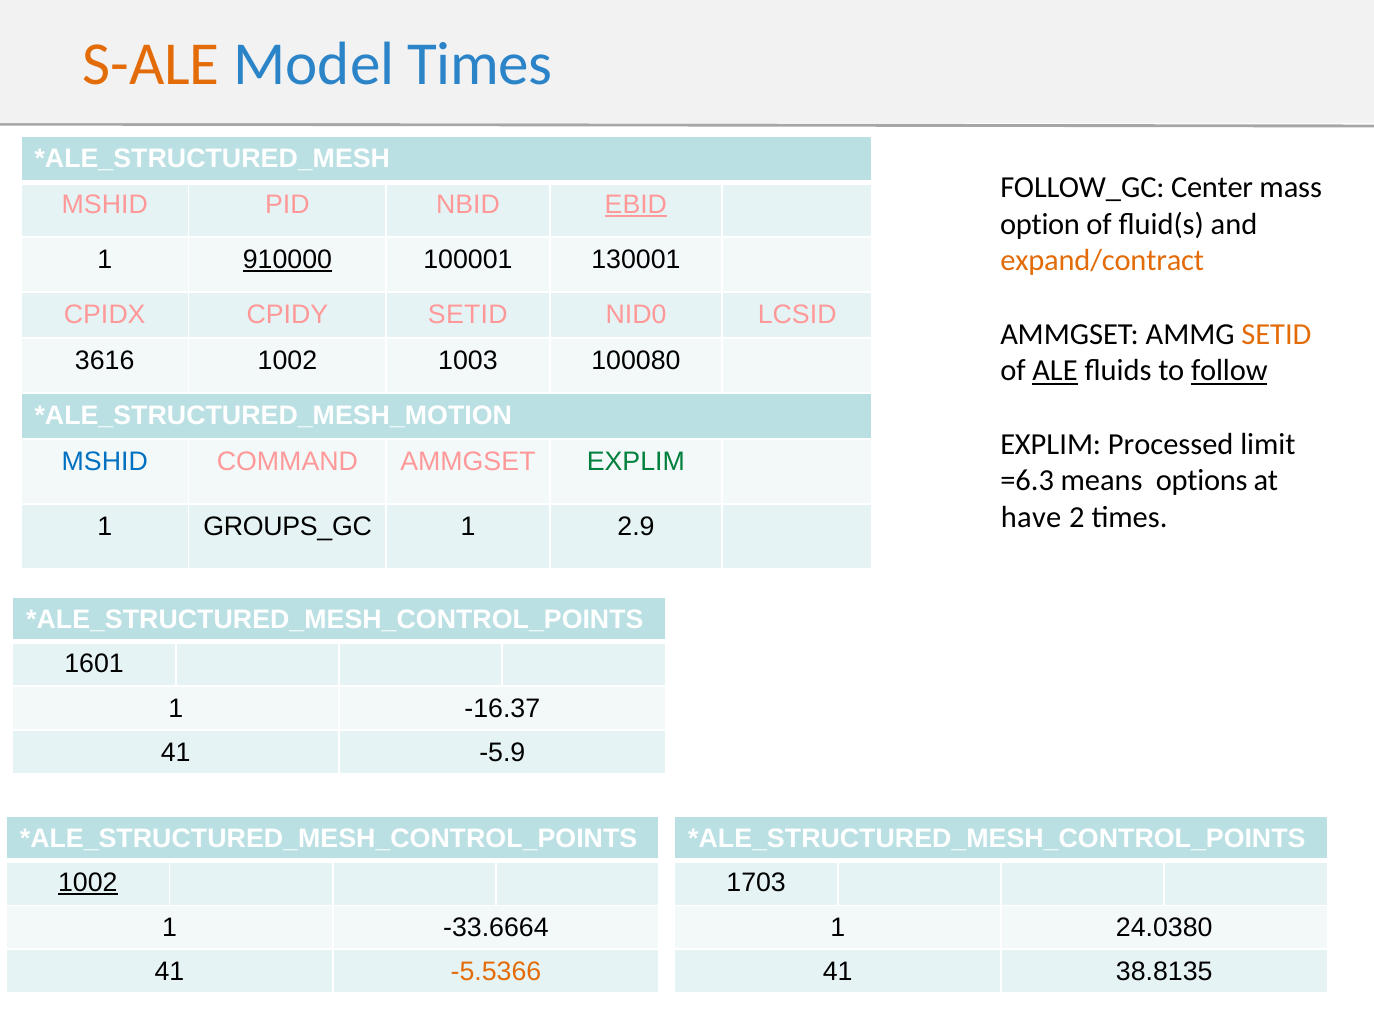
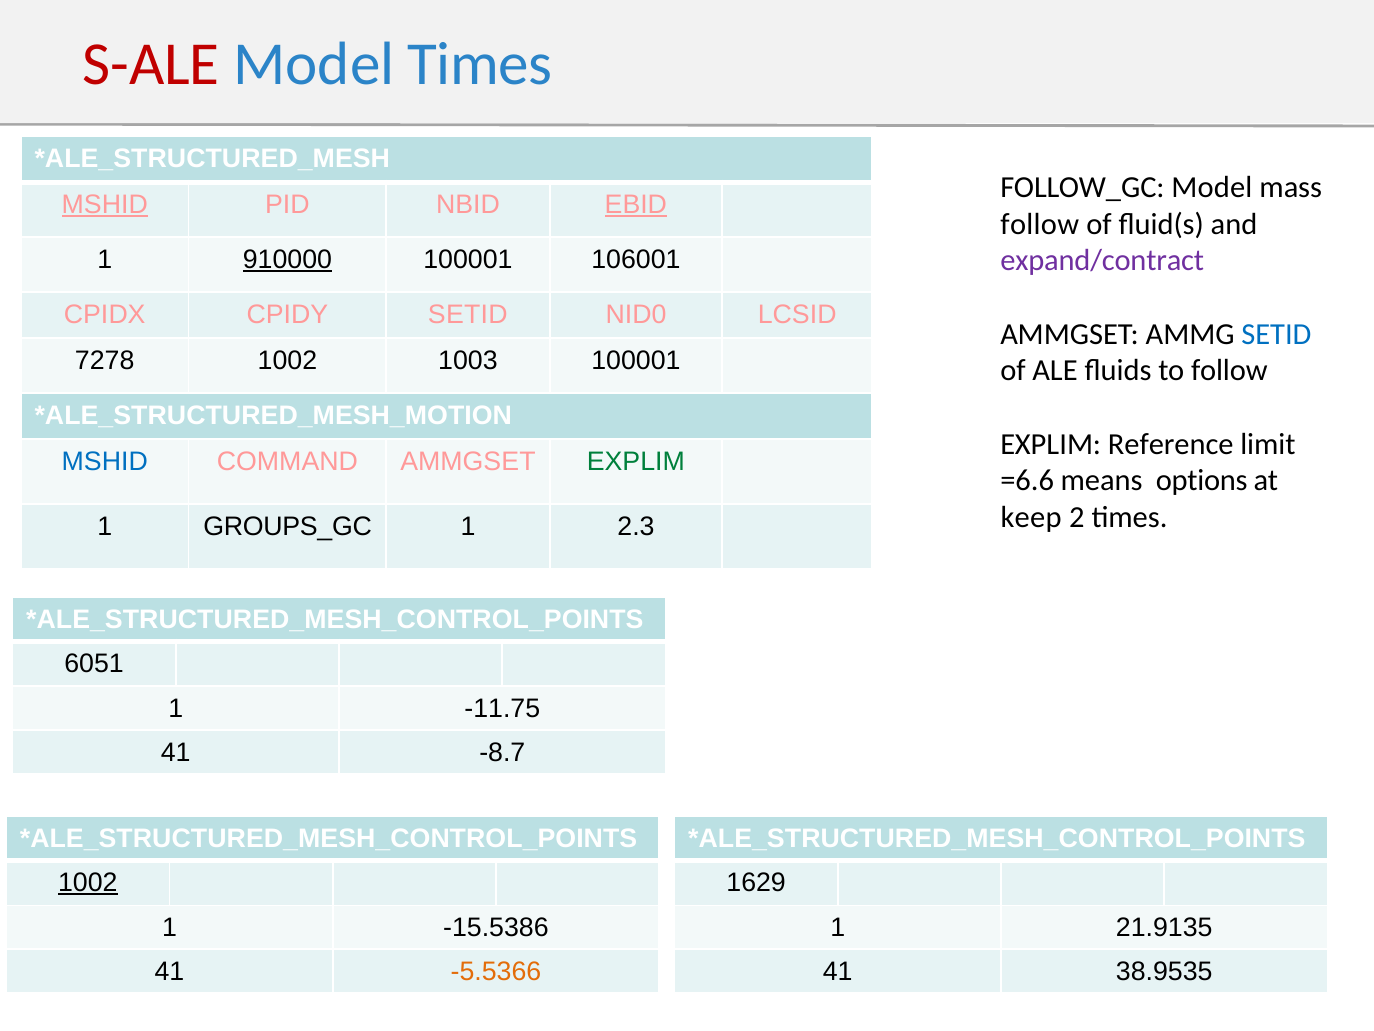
S-ALE colour: orange -> red (151, 64)
FOLLOW_GC Center: Center -> Model (1212, 187)
MSHID underline: none -> present (105, 204)
option: option -> follow (1040, 224)
130001: 130001 -> 106001 (636, 259)
expand/contract colour: orange -> purple (1102, 261)
SETID colour: orange -> blue (1276, 334)
3616: 3616 -> 7278 (105, 360)
1003 100080: 100080 -> 100001 (636, 360)
ALE underline: present -> none (1055, 371)
follow underline: present -> none (1229, 371)
Processed: Processed -> Reference (1171, 444)
=6.3: =6.3 -> =6.6 (1027, 480)
have: have -> keep (1031, 517)
2.9: 2.9 -> 2.3 (636, 526)
1601: 1601 -> 6051 (94, 663)
-16.37: -16.37 -> -11.75 (502, 708)
-5.9: -5.9 -> -8.7 (502, 752)
1703: 1703 -> 1629 (756, 882)
-33.6664: -33.6664 -> -15.5386 (496, 927)
24.0380: 24.0380 -> 21.9135 (1164, 927)
38.8135: 38.8135 -> 38.9535 (1164, 971)
